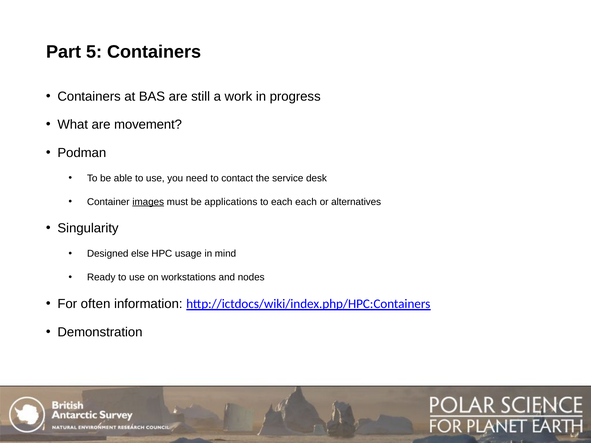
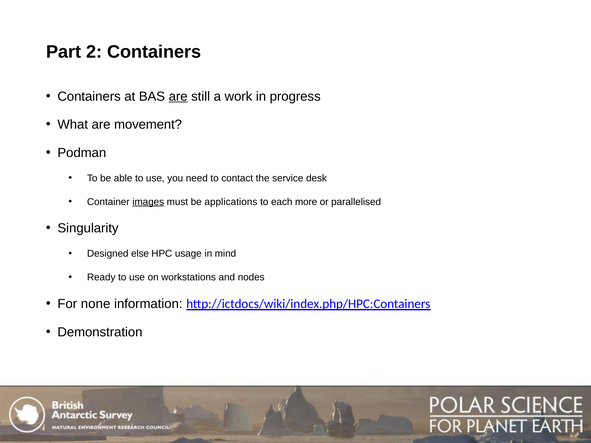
5: 5 -> 2 (94, 52)
are underline: none -> present (178, 97)
each each: each -> more (306, 202)
alternatives: alternatives -> parallelised (356, 202)
often: often -> none (96, 304)
